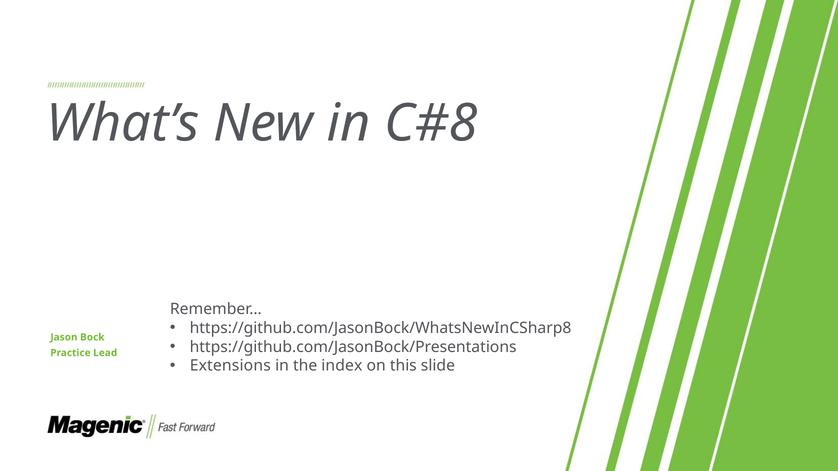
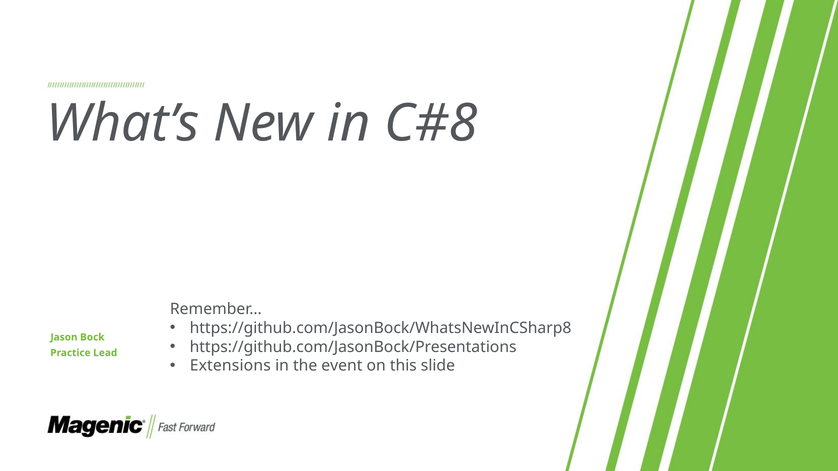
index: index -> event (342, 366)
